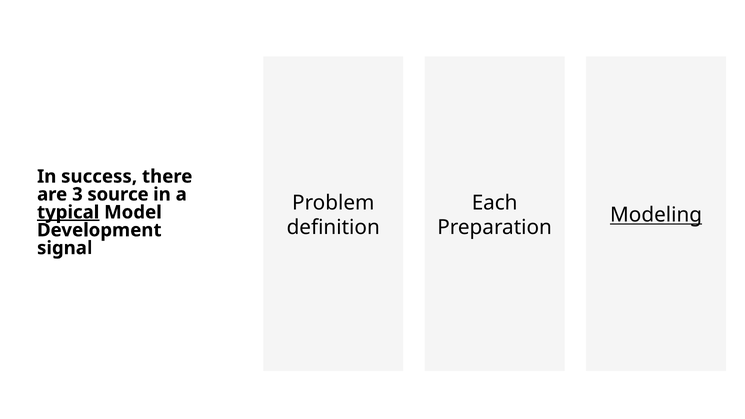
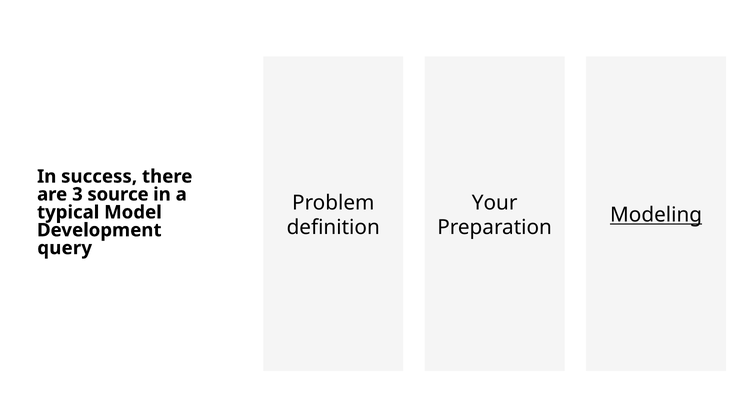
Each: Each -> Your (495, 203)
typical underline: present -> none (68, 212)
signal: signal -> query (65, 248)
